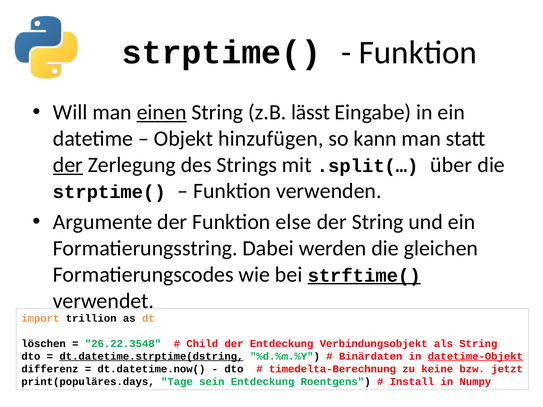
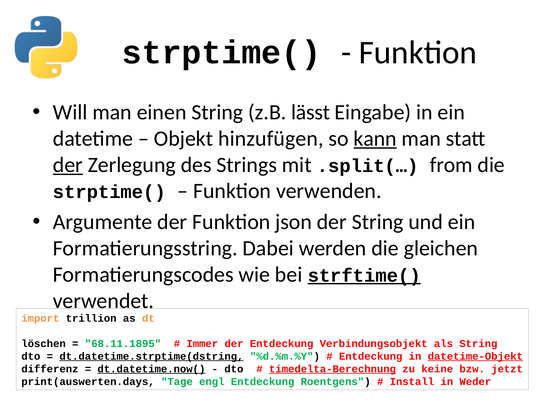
einen underline: present -> none (162, 112)
kann underline: none -> present (375, 139)
über: über -> from (451, 165)
else: else -> json (294, 222)
26.22.3548: 26.22.3548 -> 68.11.1895 (123, 344)
Child: Child -> Immer (202, 344)
Binärdaten: Binärdaten -> Entdeckung (371, 356)
dt.datetime.now( underline: none -> present (151, 369)
timedelta-Berechnung underline: none -> present (333, 369)
print(populäres.days: print(populäres.days -> print(auswerten.days (88, 382)
sein: sein -> engl (212, 382)
Numpy: Numpy -> Weder (475, 382)
